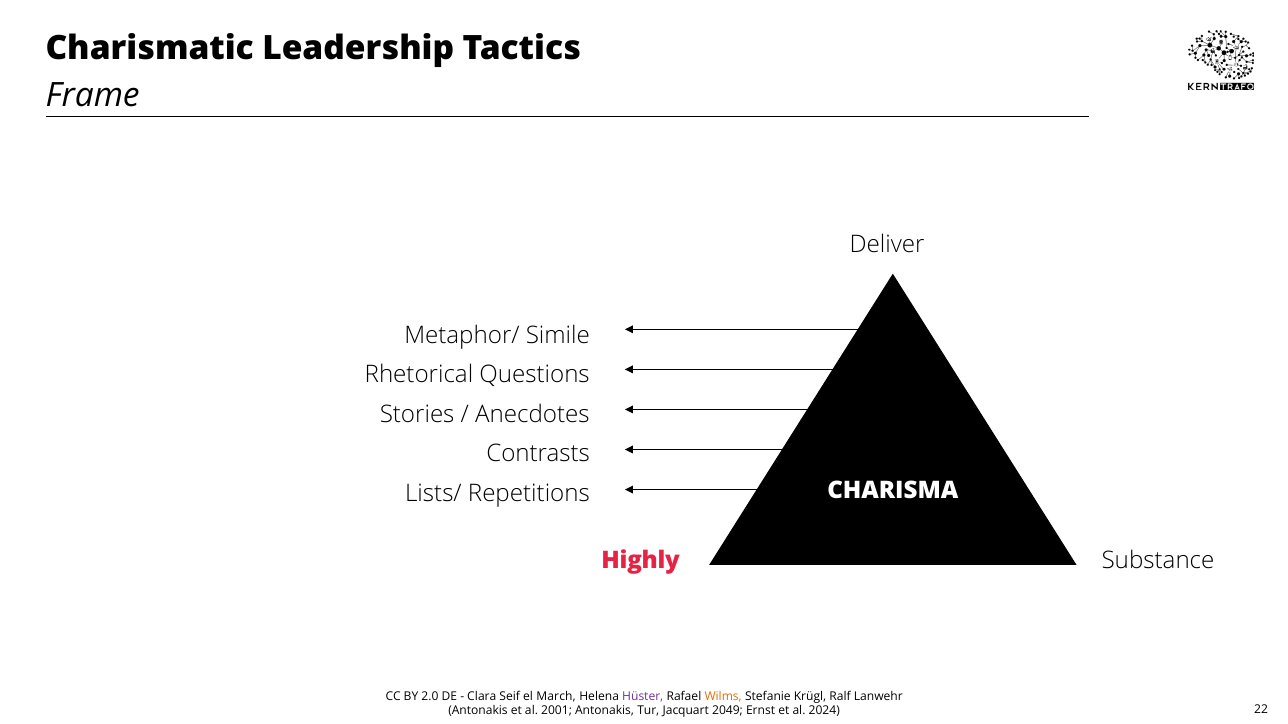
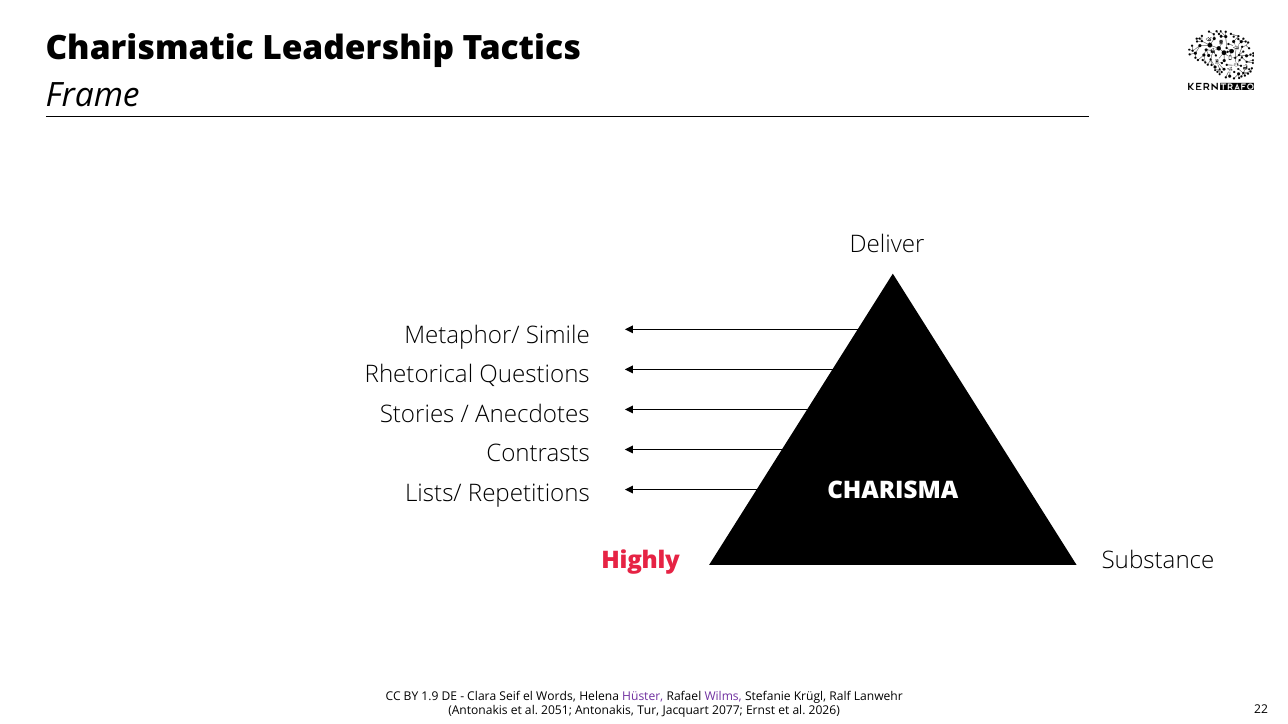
2.0: 2.0 -> 1.9 (430, 697)
March: March -> Words (556, 697)
Wilms colour: orange -> purple (723, 697)
2001: 2001 -> 2051 (557, 711)
2049: 2049 -> 2077 (728, 711)
2024: 2024 -> 2026 (824, 711)
